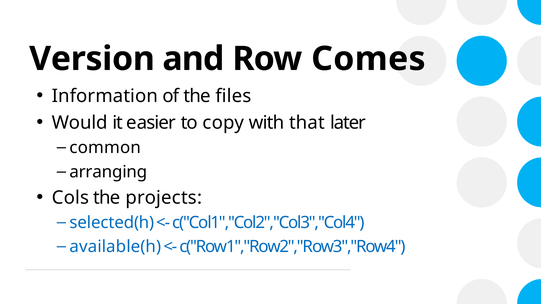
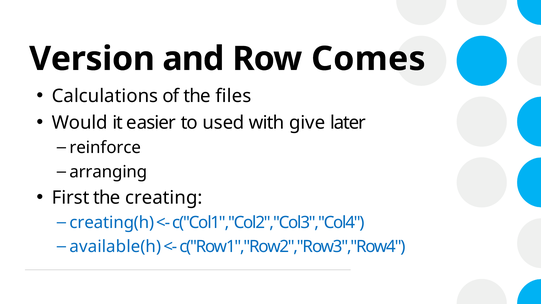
Information: Information -> Calculations (105, 96)
copy: copy -> used (224, 123)
that: that -> give (307, 123)
common: common -> reinforce (105, 148)
Cols: Cols -> First (71, 198)
projects: projects -> creating (164, 198)
selected(h: selected(h -> creating(h (112, 223)
